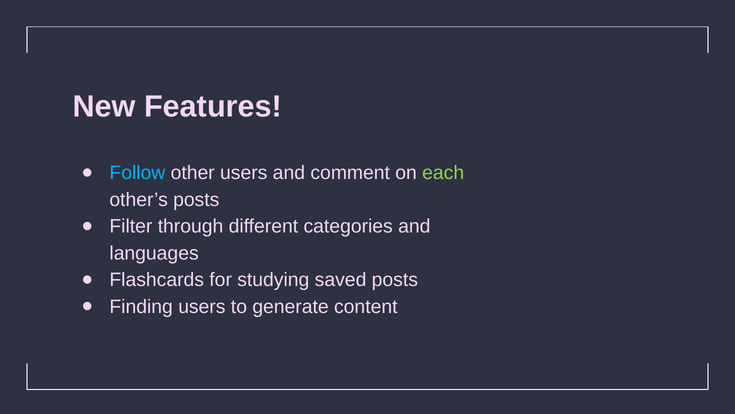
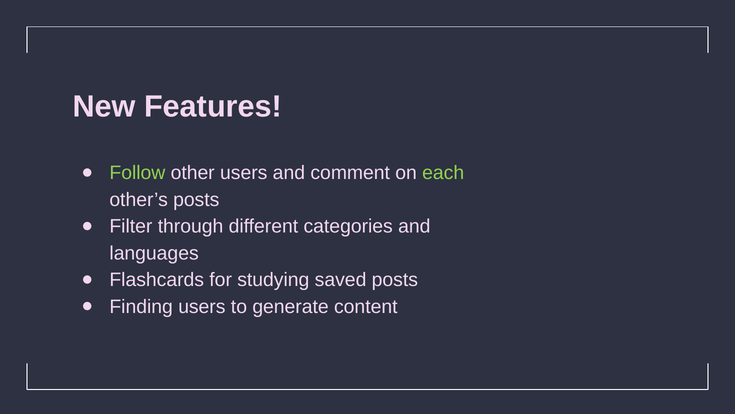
Follow colour: light blue -> light green (137, 173)
